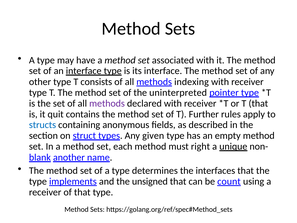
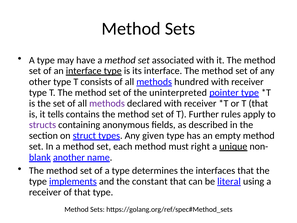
indexing: indexing -> hundred (192, 82)
quit: quit -> tells (56, 114)
structs colour: blue -> purple (43, 125)
unsigned: unsigned -> constant (150, 181)
count: count -> literal (229, 181)
